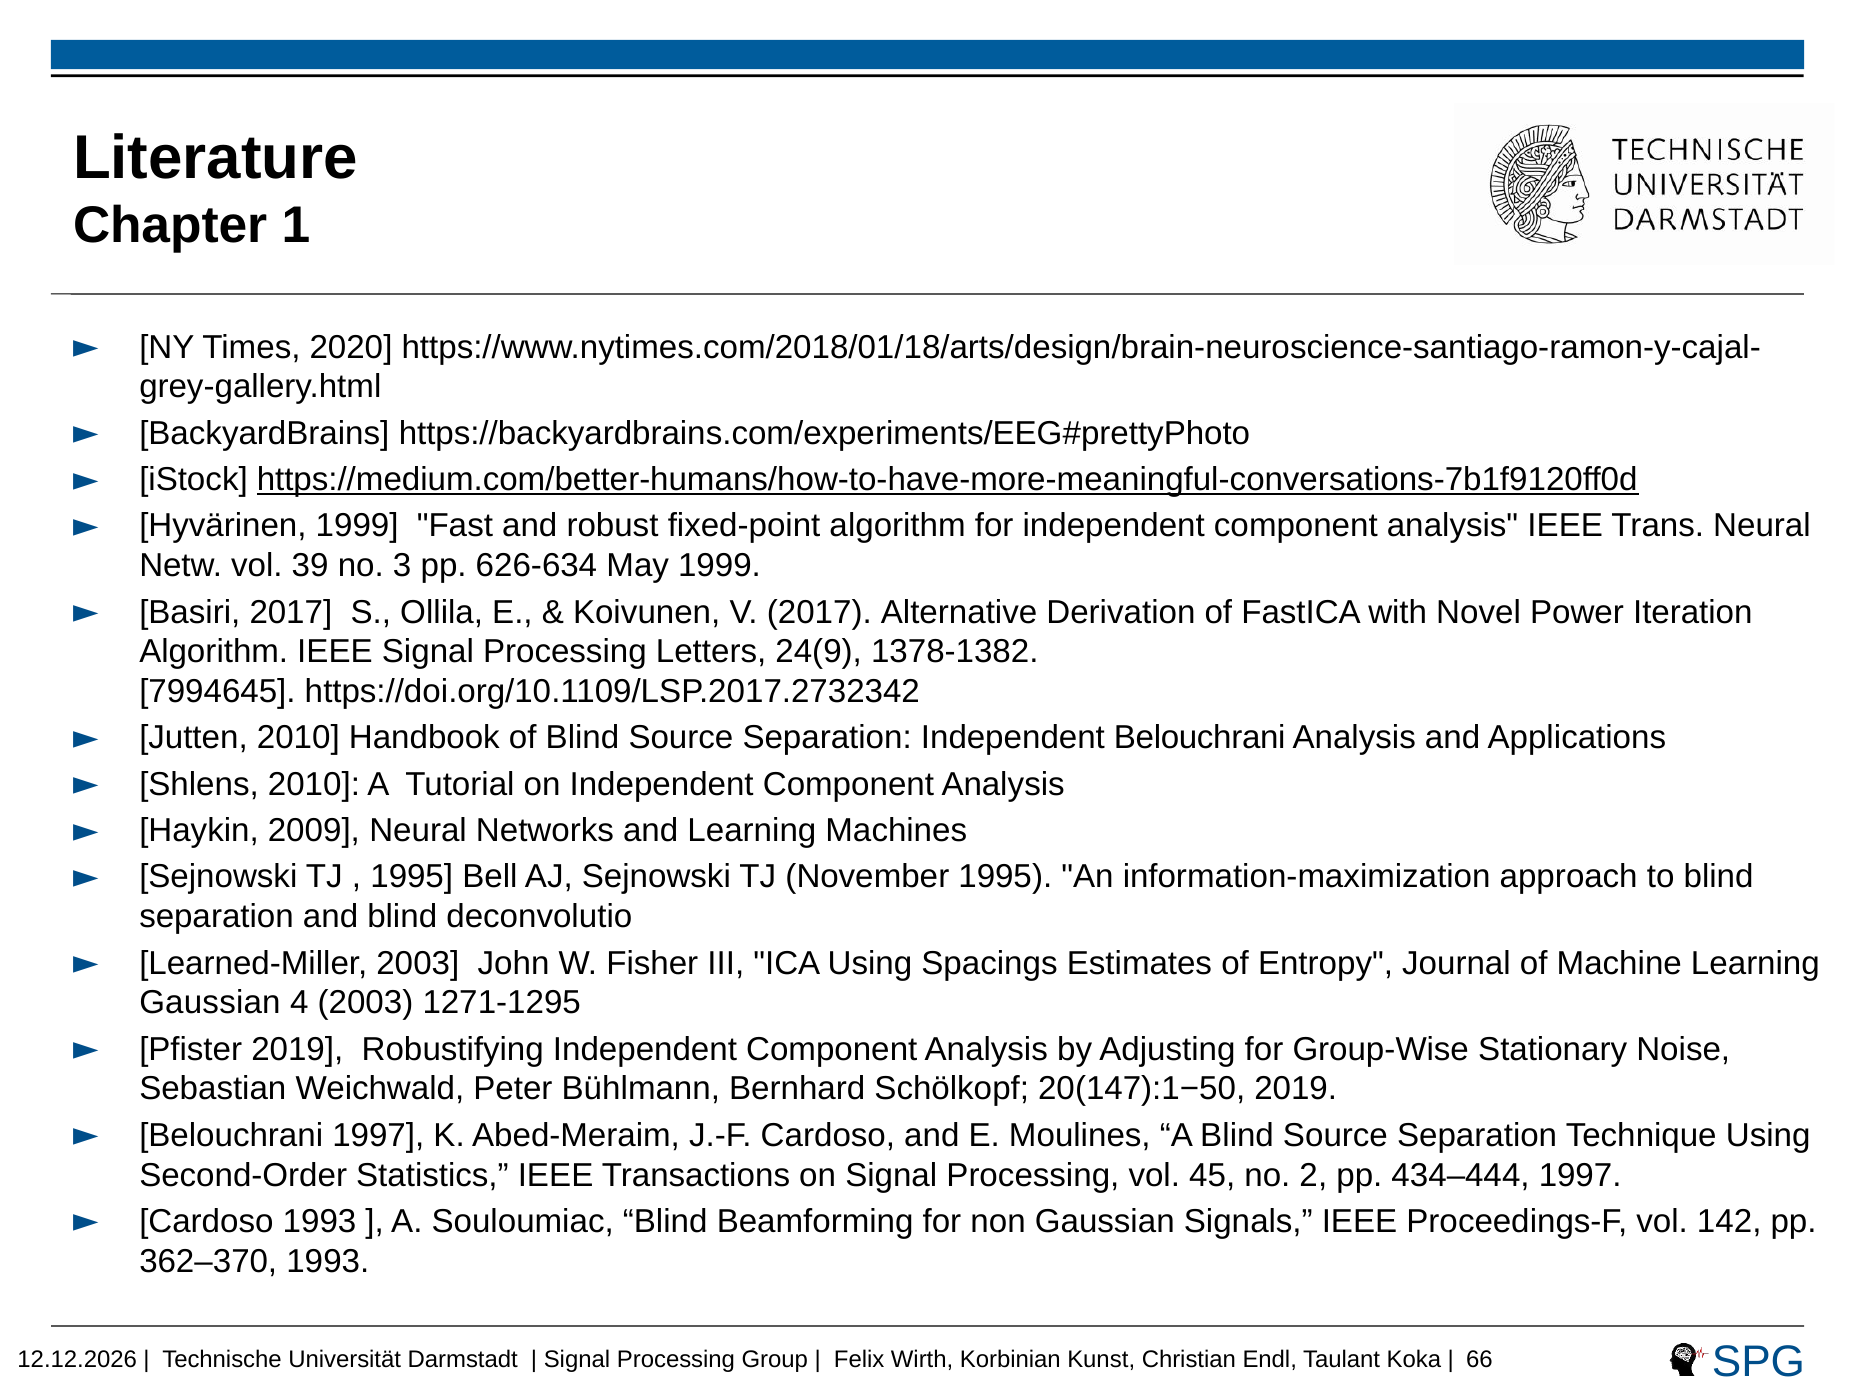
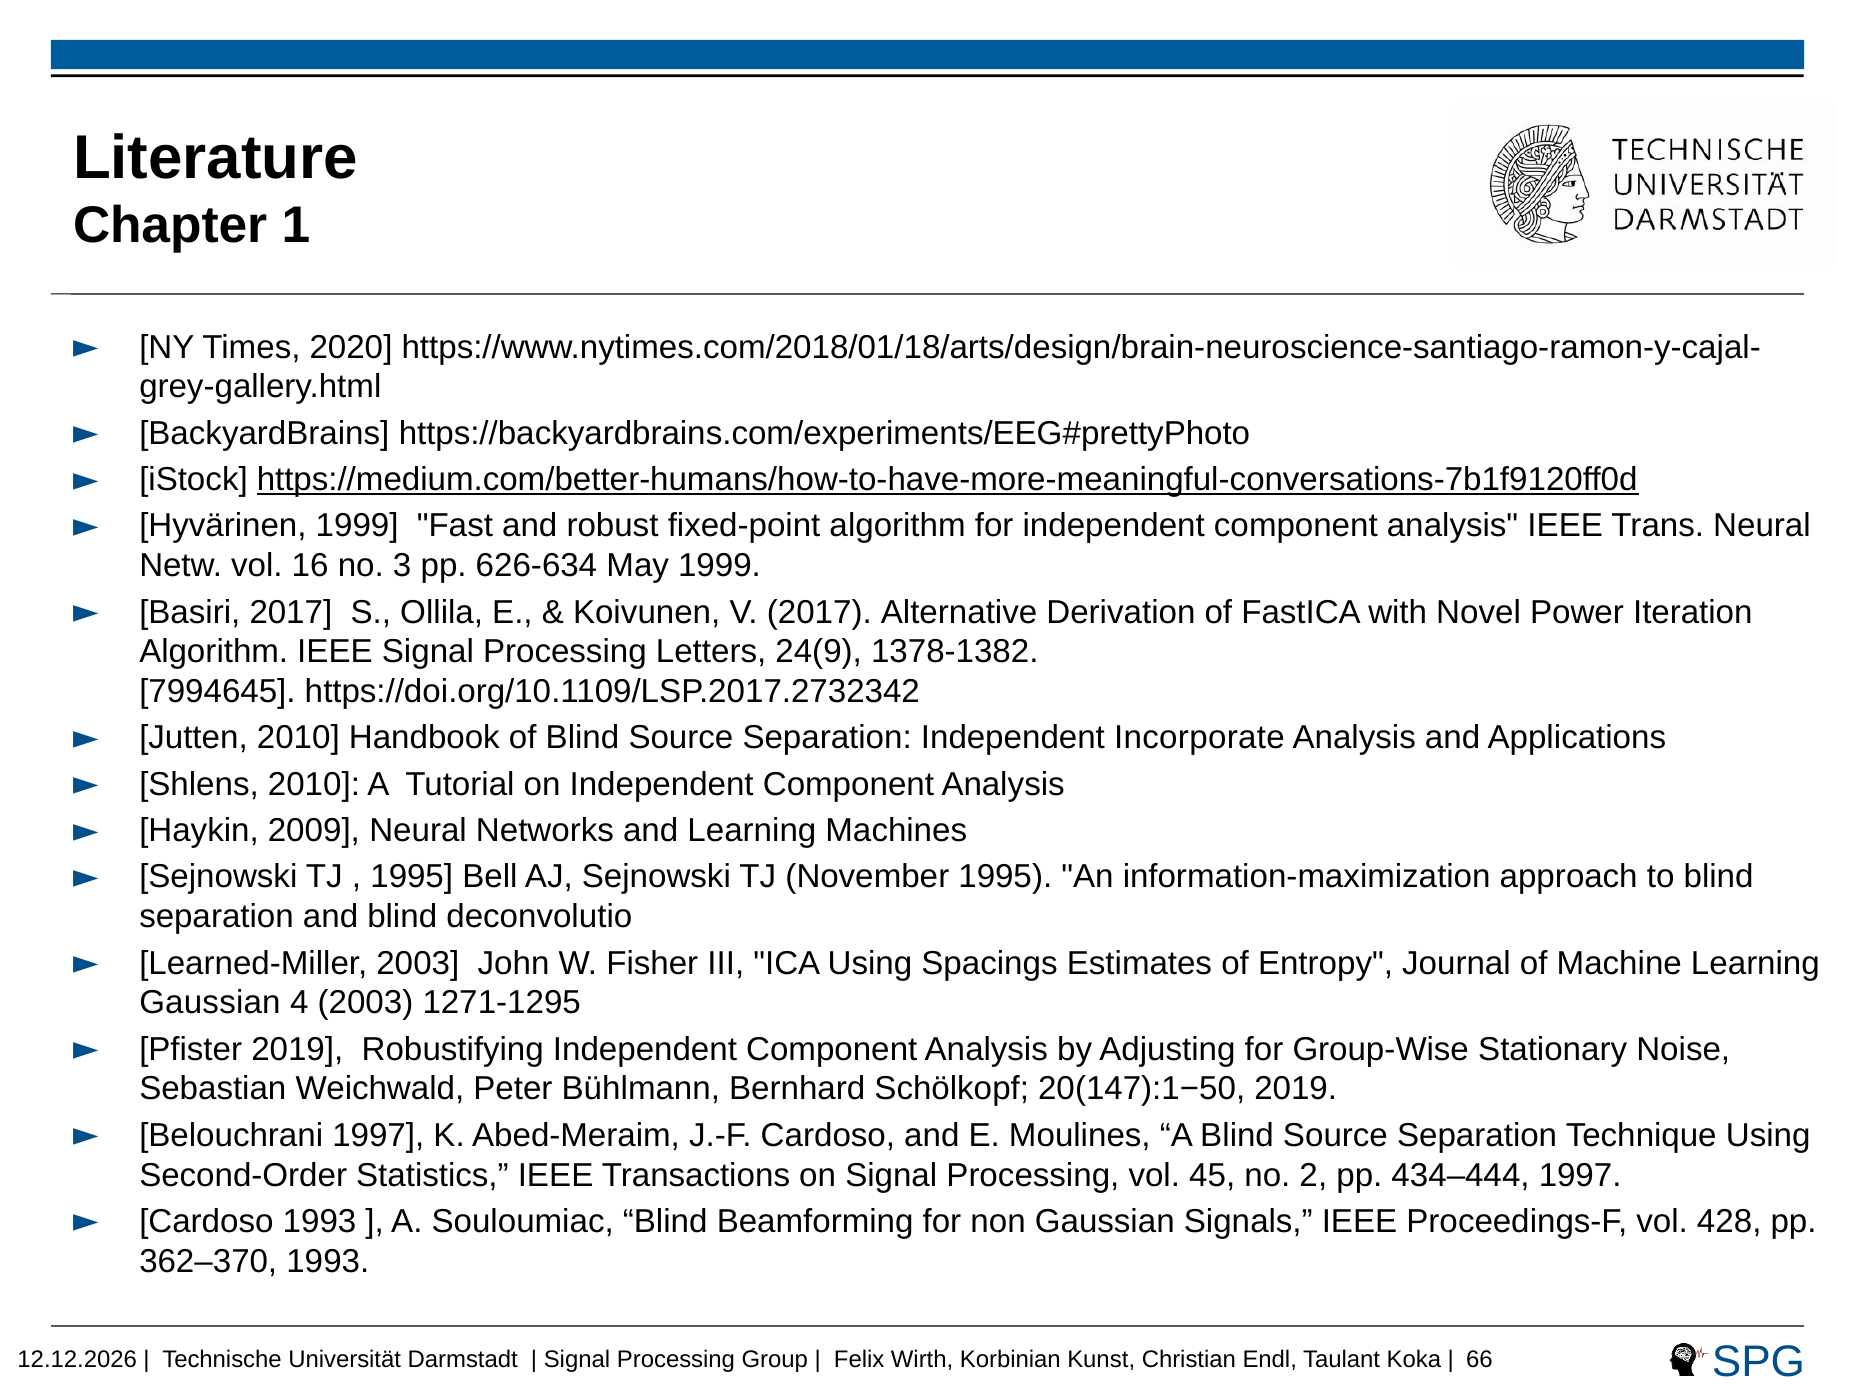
39: 39 -> 16 (310, 566)
Independent Belouchrani: Belouchrani -> Incorporate (1199, 738)
142: 142 -> 428 (1729, 1222)
